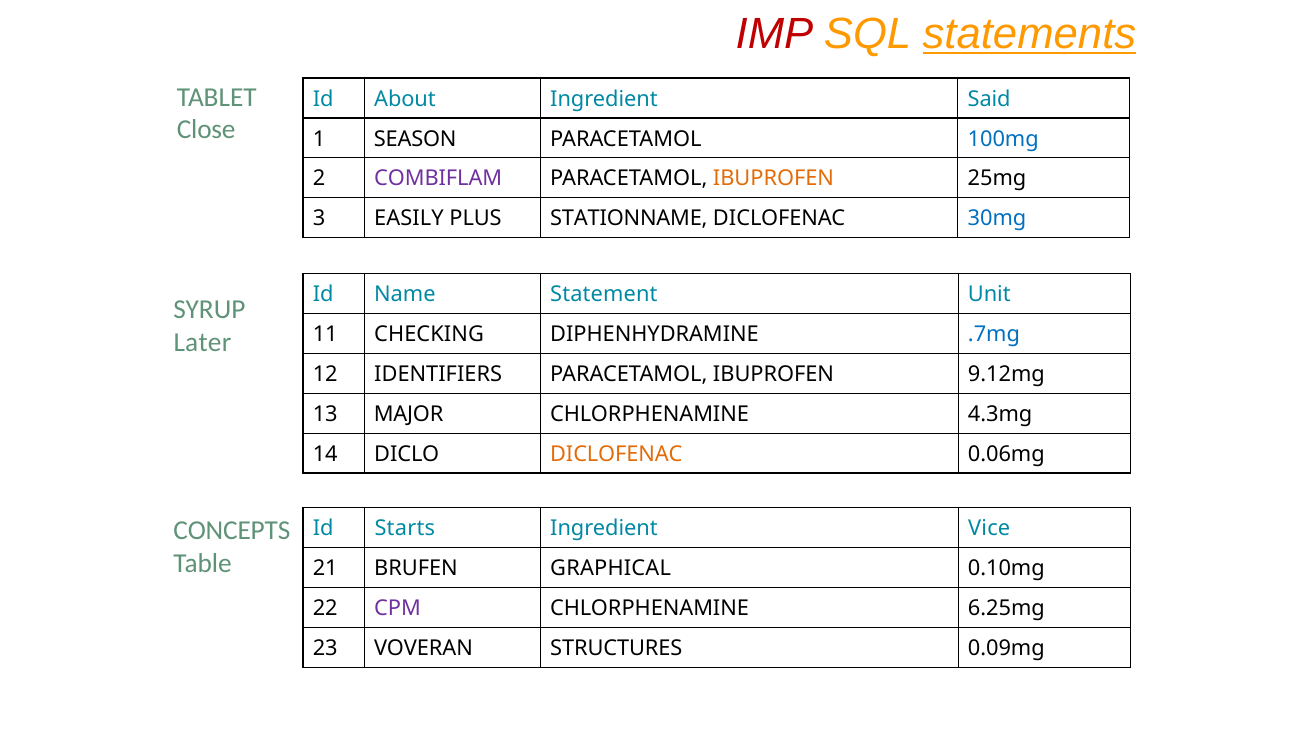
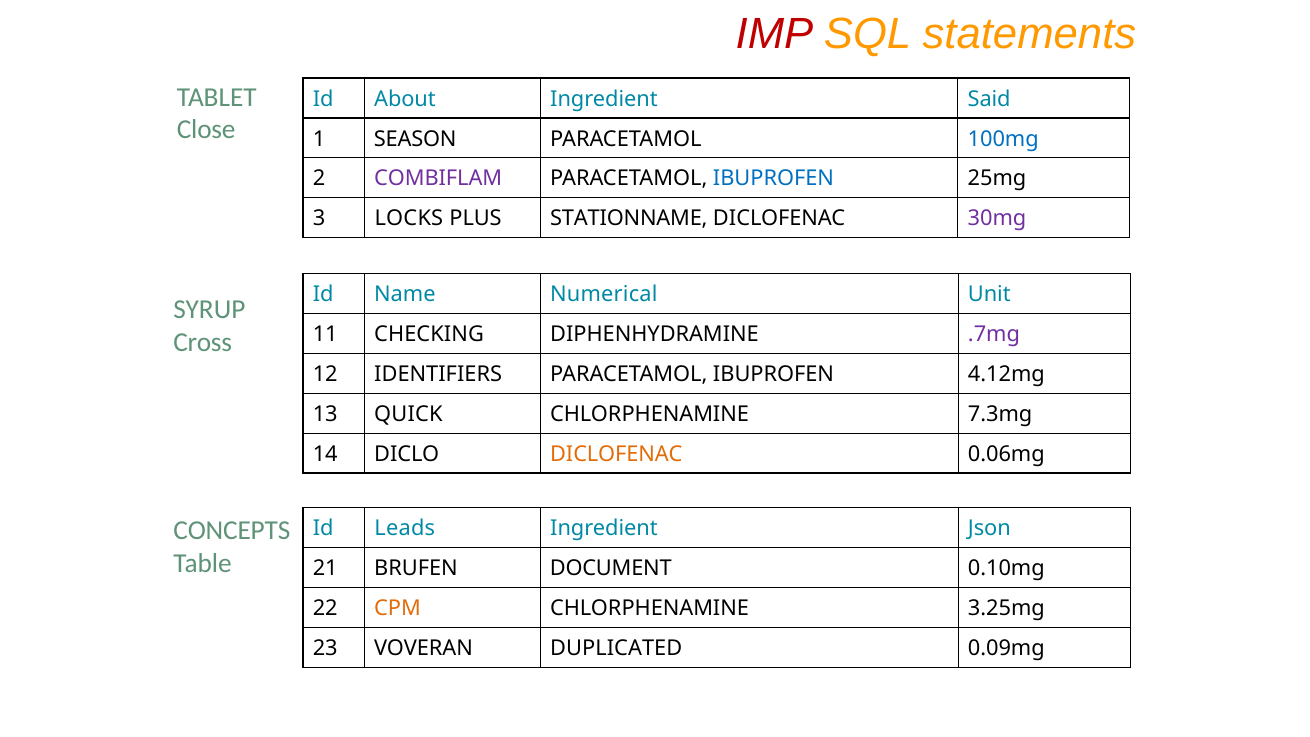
statements underline: present -> none (1029, 34)
IBUPROFEN colour: orange -> blue (773, 179)
EASILY: EASILY -> LOCKS (409, 219)
30mg colour: blue -> purple (997, 219)
Statement: Statement -> Numerical (604, 295)
.7mg colour: blue -> purple (994, 335)
Later: Later -> Cross (203, 342)
9.12mg: 9.12mg -> 4.12mg (1006, 374)
MAJOR: MAJOR -> QUICK (408, 414)
4.3mg: 4.3mg -> 7.3mg (1000, 414)
Starts: Starts -> Leads (405, 529)
Vice: Vice -> Json (989, 529)
GRAPHICAL: GRAPHICAL -> DOCUMENT (611, 568)
CPM colour: purple -> orange (398, 608)
6.25mg: 6.25mg -> 3.25mg (1006, 608)
STRUCTURES: STRUCTURES -> DUPLICATED (616, 648)
